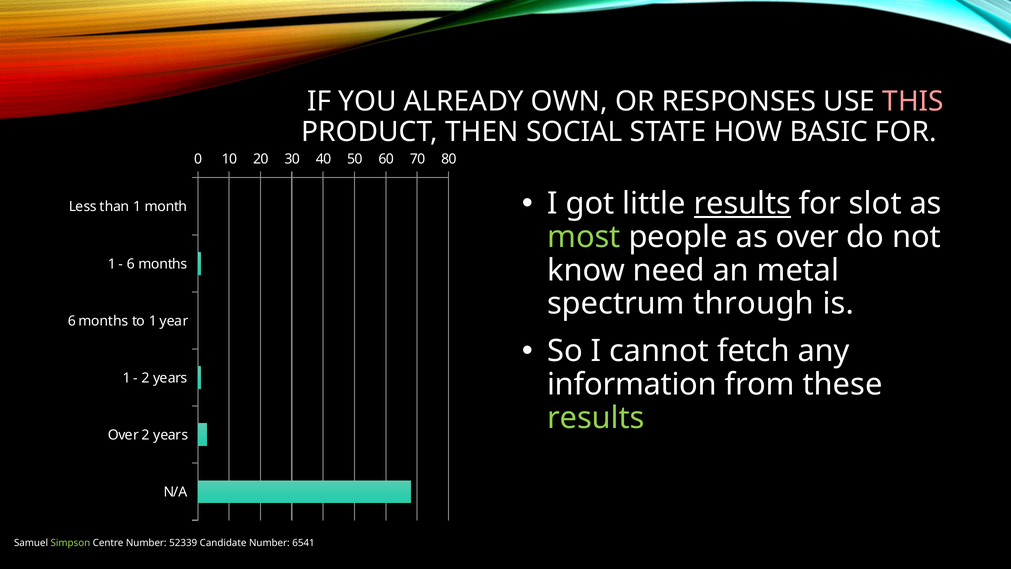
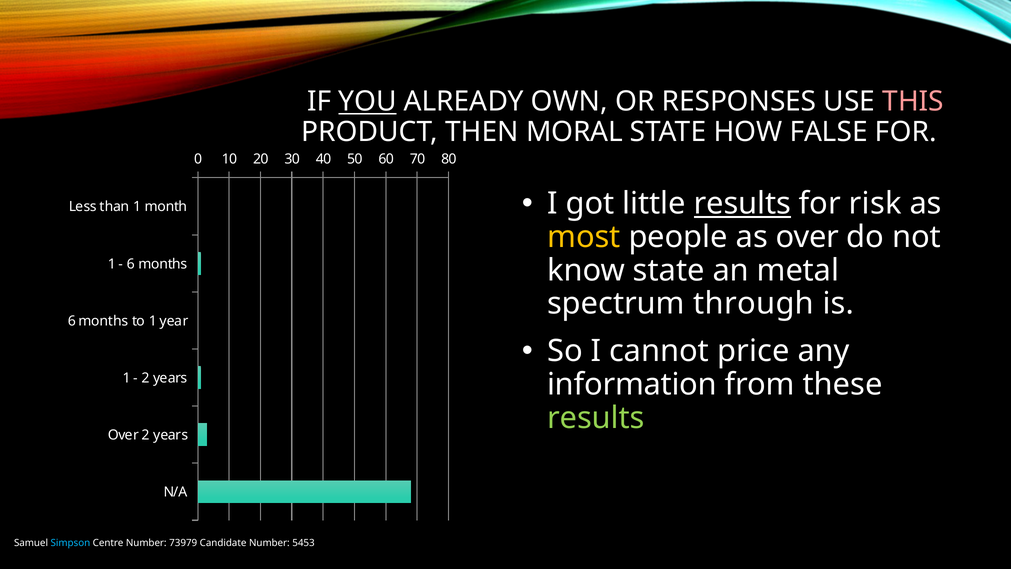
YOU underline: none -> present (368, 102)
SOCIAL: SOCIAL -> MORAL (574, 132)
BASIC: BASIC -> FALSE (829, 132)
slot: slot -> risk (875, 204)
most colour: light green -> yellow (584, 237)
know need: need -> state (669, 270)
fetch: fetch -> price (753, 351)
Simpson colour: light green -> light blue (70, 543)
52339: 52339 -> 73979 (183, 543)
6541: 6541 -> 5453 (303, 543)
